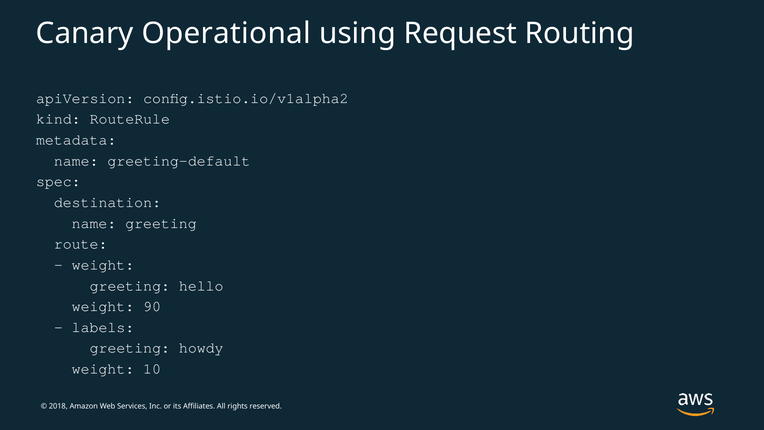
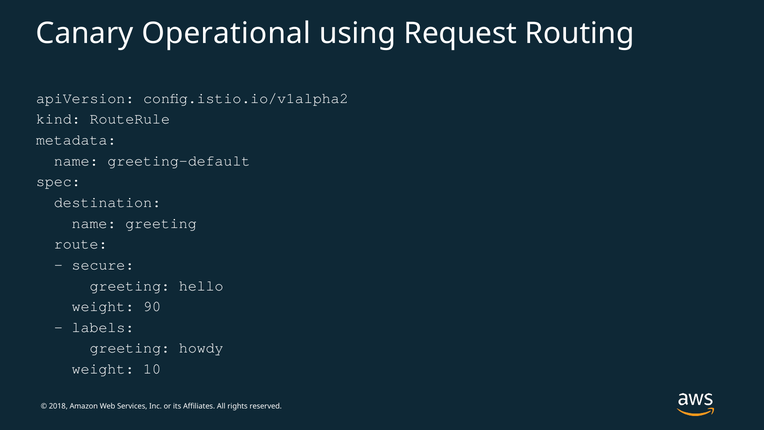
weight: weight -> secure (103, 265)
